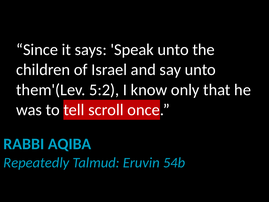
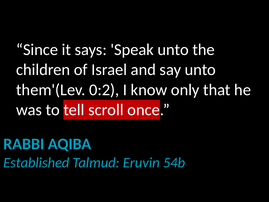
5:2: 5:2 -> 0:2 (104, 90)
Repeatedly: Repeatedly -> Established (36, 162)
